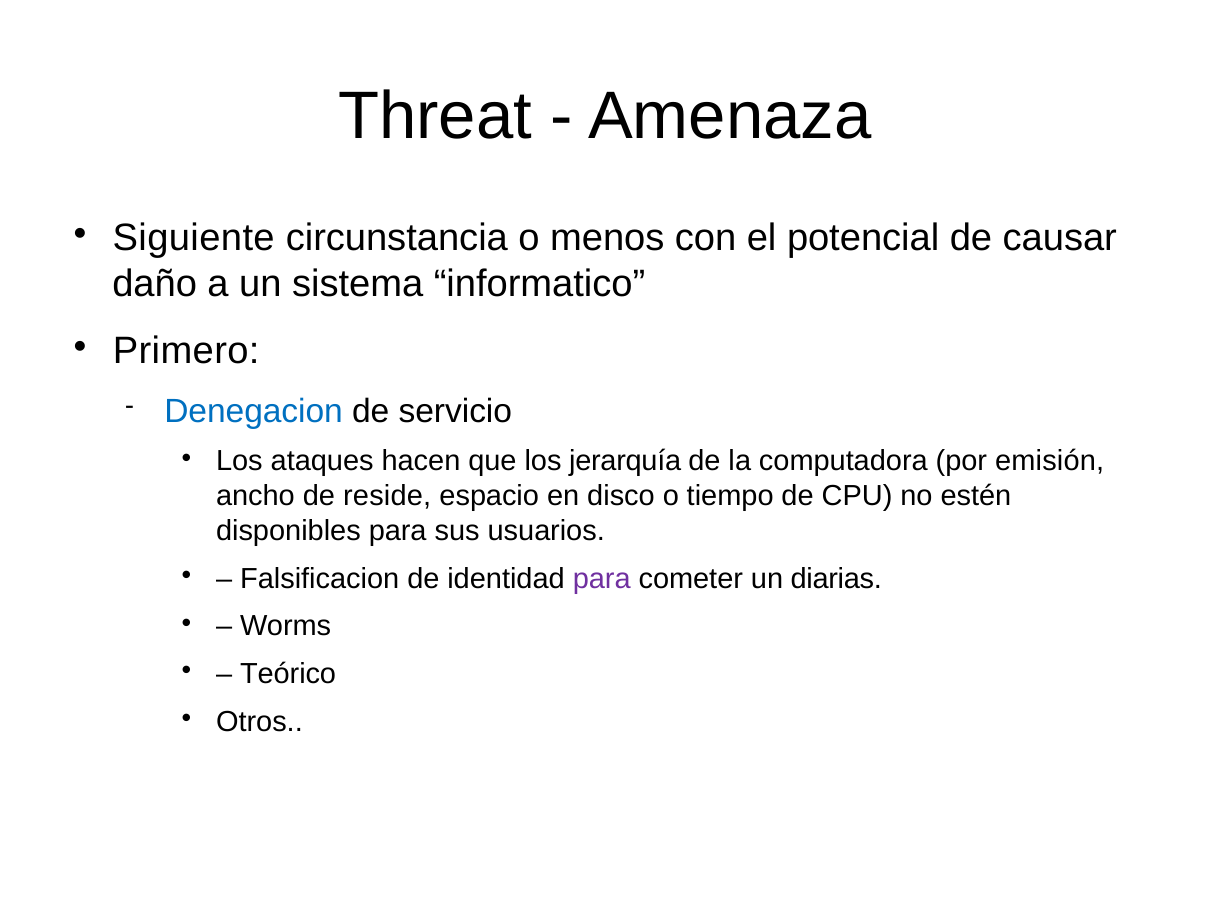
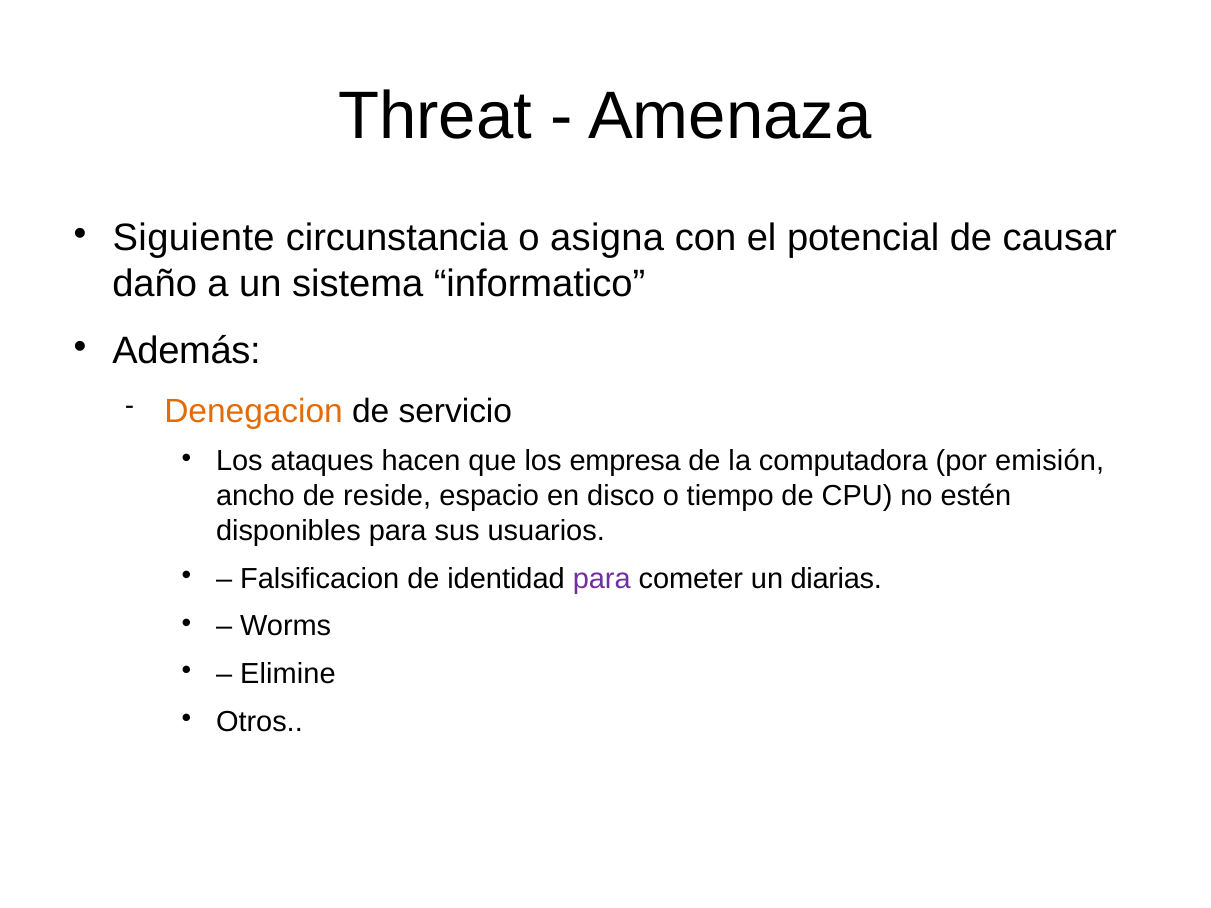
menos: menos -> asigna (607, 238)
Primero: Primero -> Además (187, 351)
Denegacion colour: blue -> orange (254, 411)
jerarquía: jerarquía -> empresa (625, 461)
Teórico: Teórico -> Elimine (288, 674)
